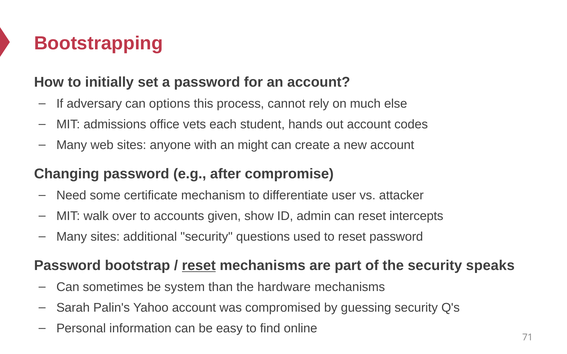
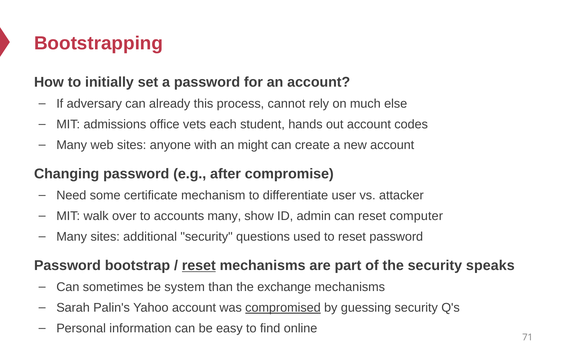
options: options -> already (170, 104)
accounts given: given -> many (224, 216)
intercepts: intercepts -> computer (416, 216)
hardware: hardware -> exchange (284, 287)
compromised underline: none -> present (283, 308)
